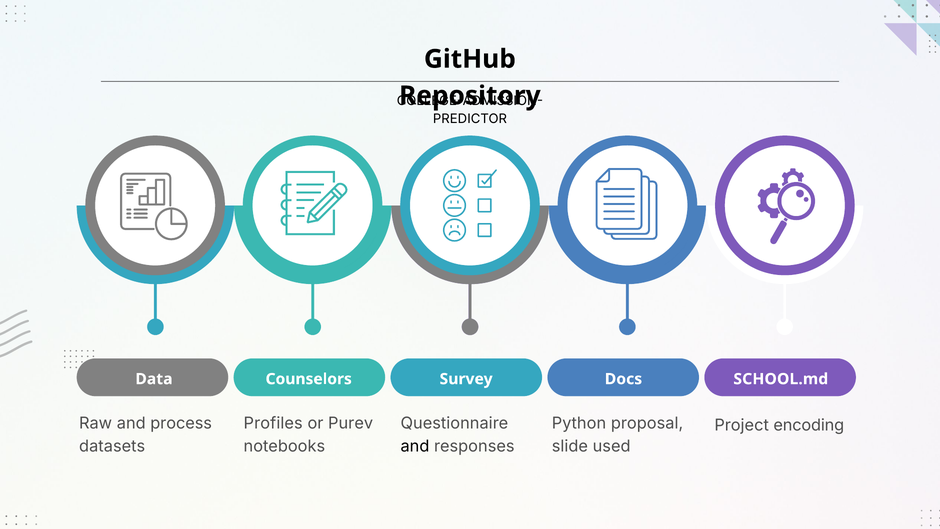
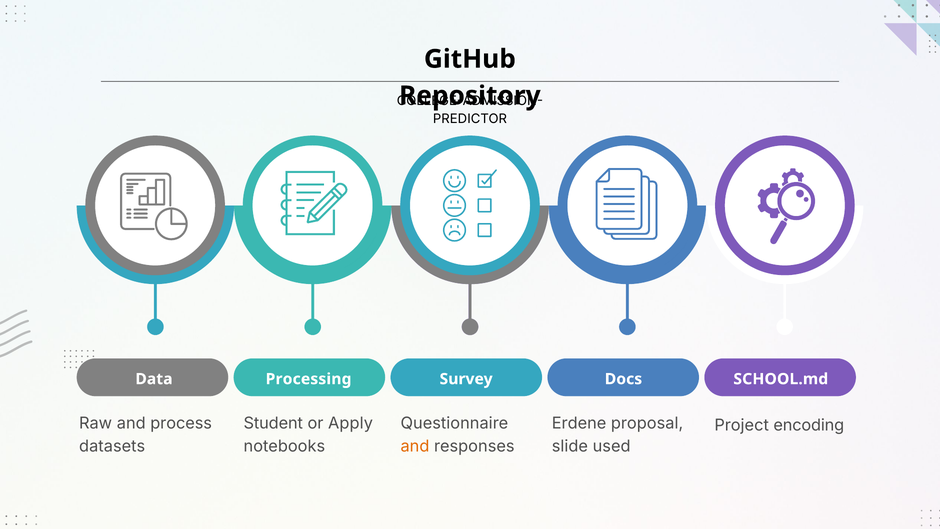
Counselors: Counselors -> Processing (309, 379)
Profiles: Profiles -> Student (273, 423)
Purev: Purev -> Apply (351, 423)
Python: Python -> Erdene (579, 423)
and colour: black -> orange (415, 446)
